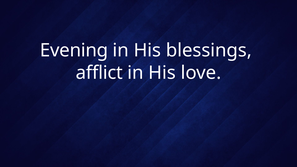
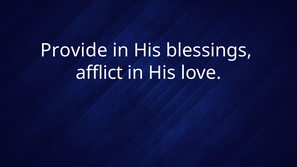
Evening: Evening -> Provide (74, 50)
